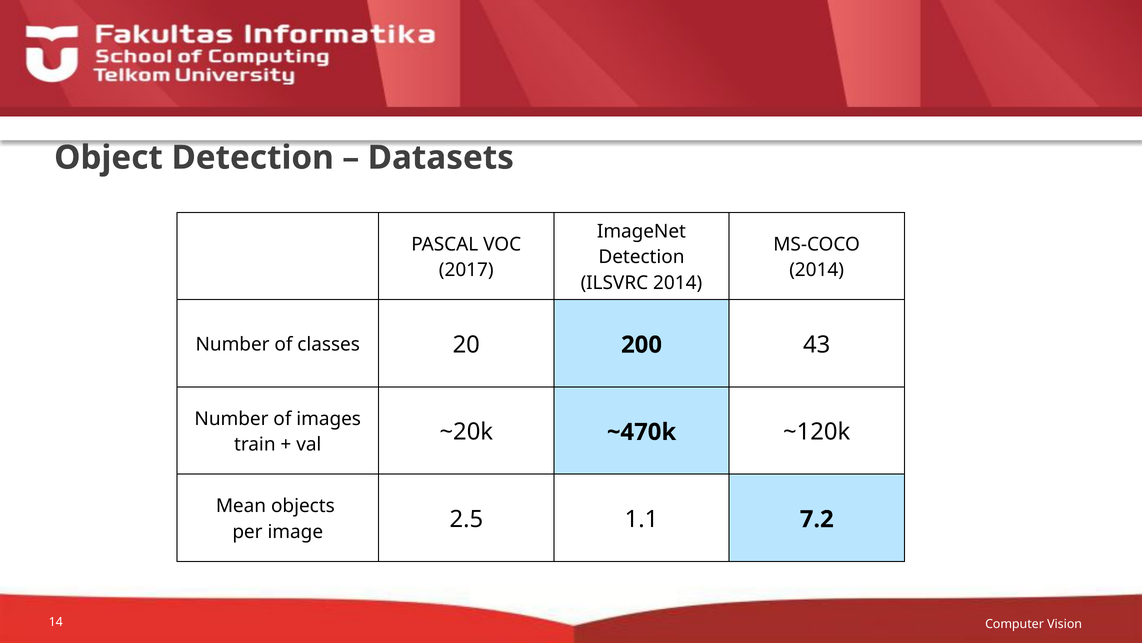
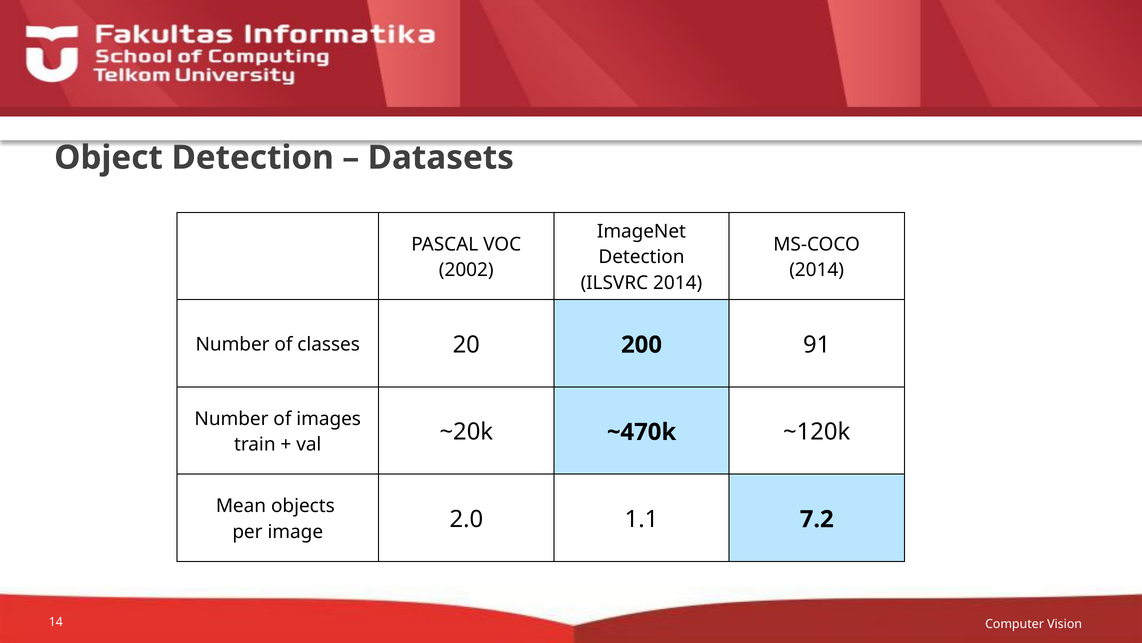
2017: 2017 -> 2002 (466, 270)
43: 43 -> 91 (817, 344)
2.5: 2.5 -> 2.0 (466, 519)
